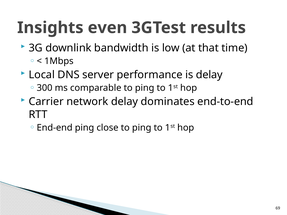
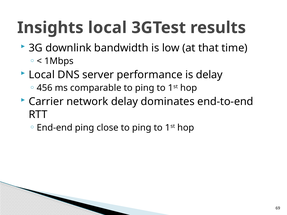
Insights even: even -> local (107, 28)
300: 300 -> 456 (45, 88)
